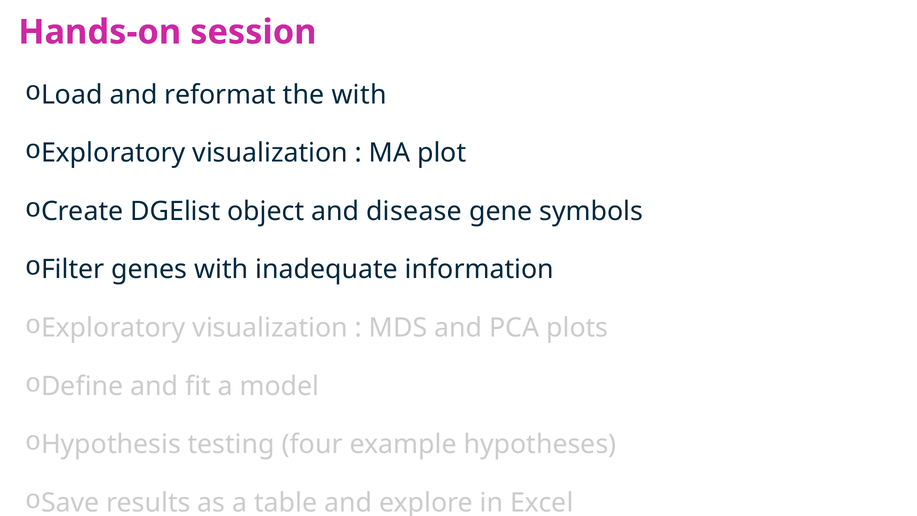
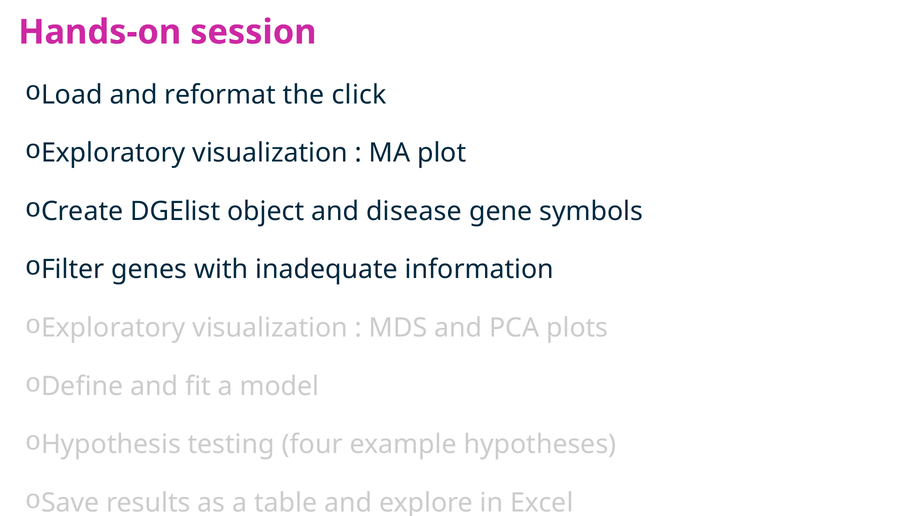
the with: with -> click (359, 95)
